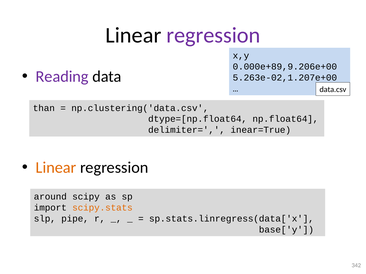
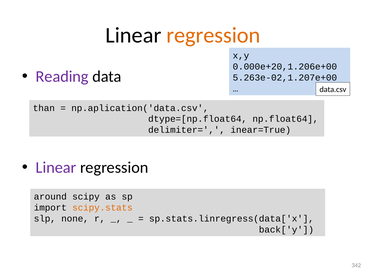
regression colour: purple -> orange (213, 35)
0.000e+89,9.206e+00: 0.000e+89,9.206e+00 -> 0.000e+20,1.206e+00 (285, 67)
np.clustering('data.csv: np.clustering('data.csv -> np.aplication('data.csv (140, 108)
Linear colour: orange -> purple (56, 168)
pipe: pipe -> none (75, 219)
base['y: base['y -> back['y (286, 230)
